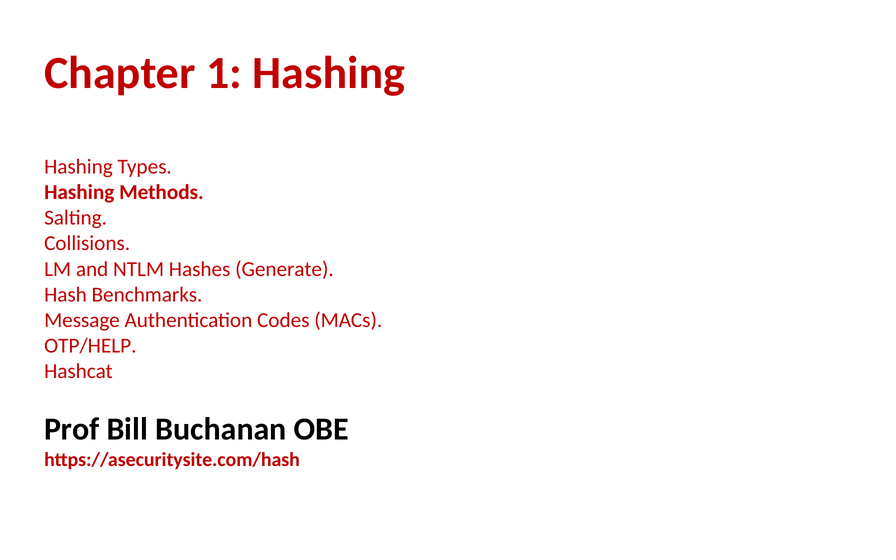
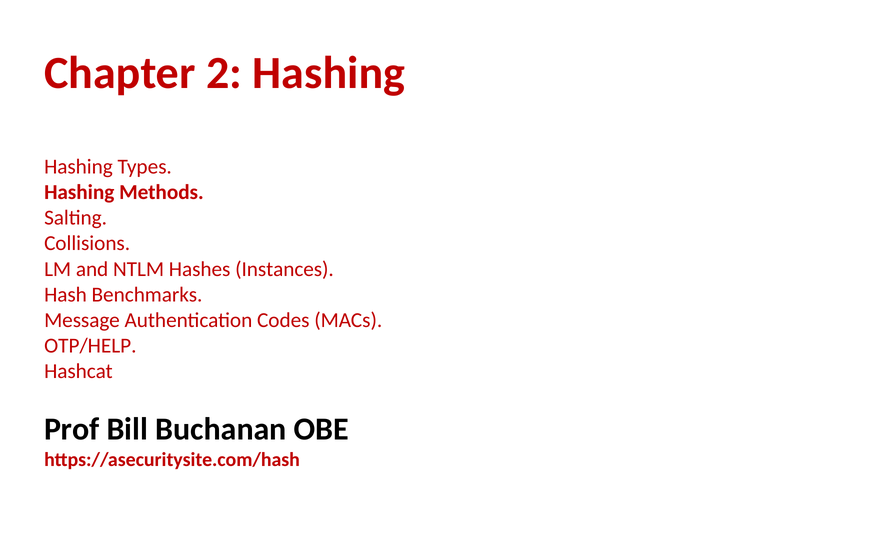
1: 1 -> 2 (224, 73)
Generate: Generate -> Instances (284, 269)
